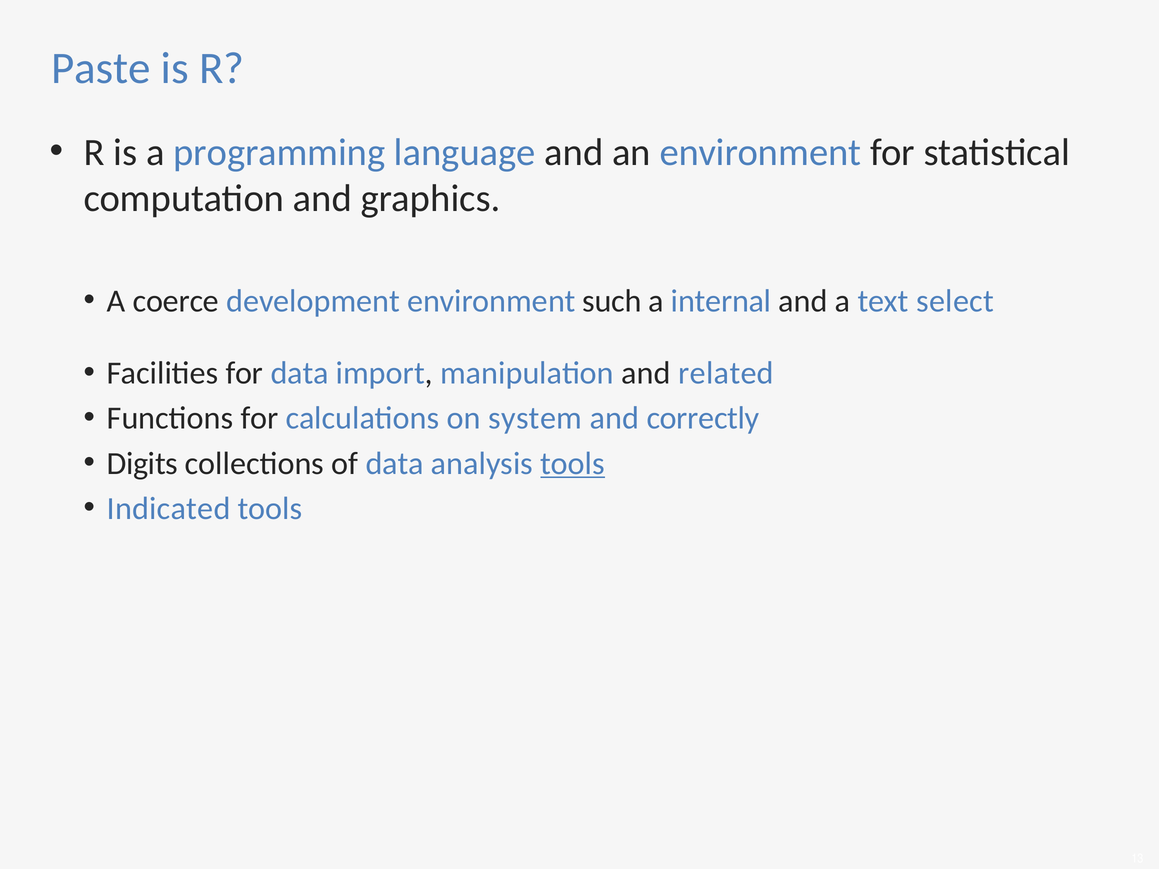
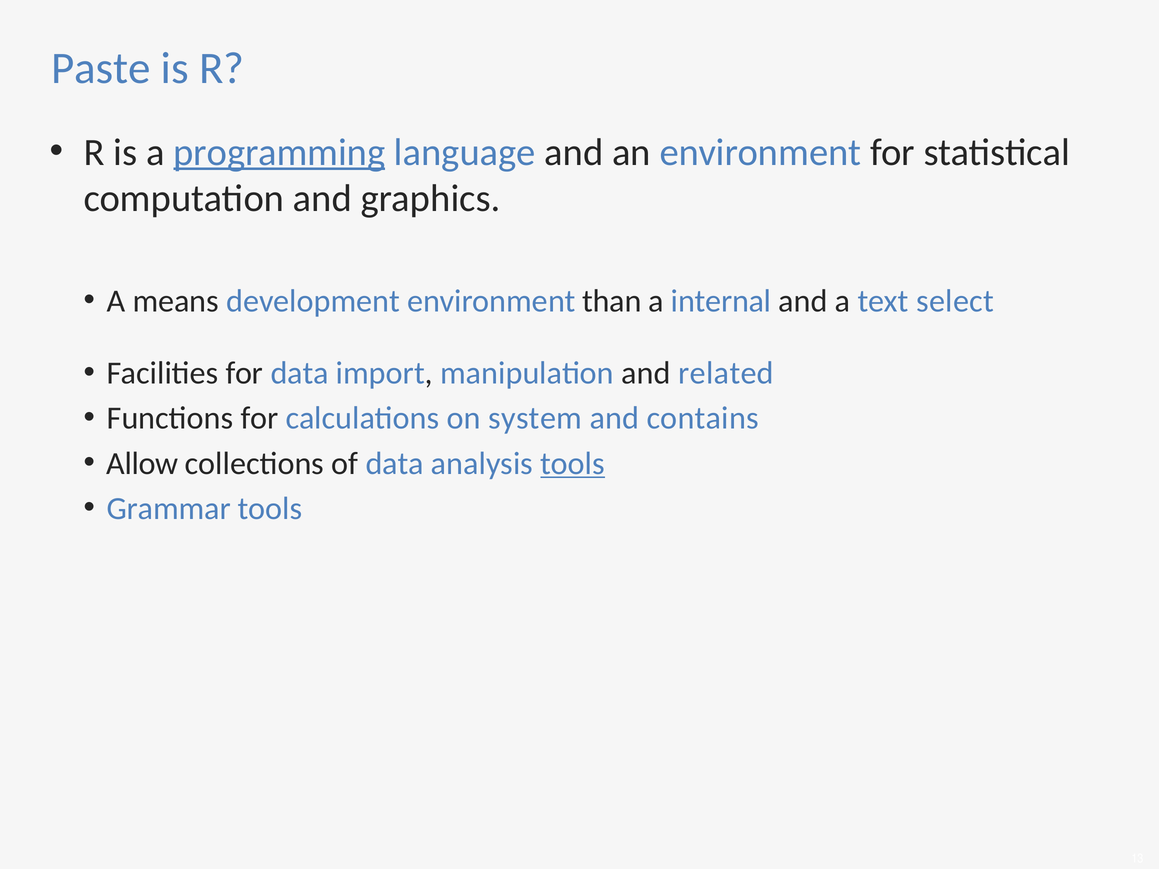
programming underline: none -> present (279, 152)
coerce: coerce -> means (176, 301)
such: such -> than (612, 301)
correctly: correctly -> contains (703, 418)
Digits: Digits -> Allow (142, 464)
Indicated: Indicated -> Grammar (169, 509)
